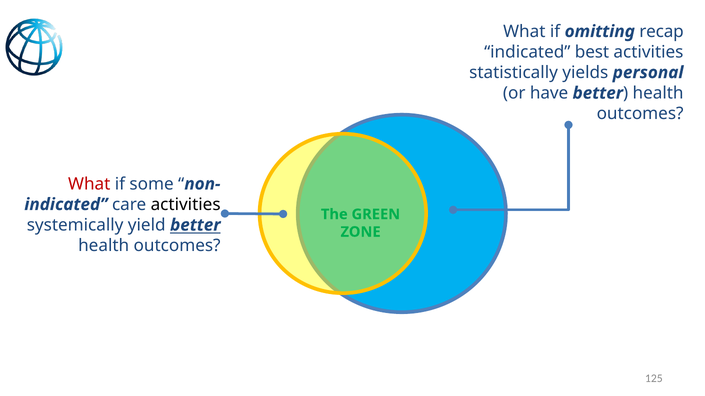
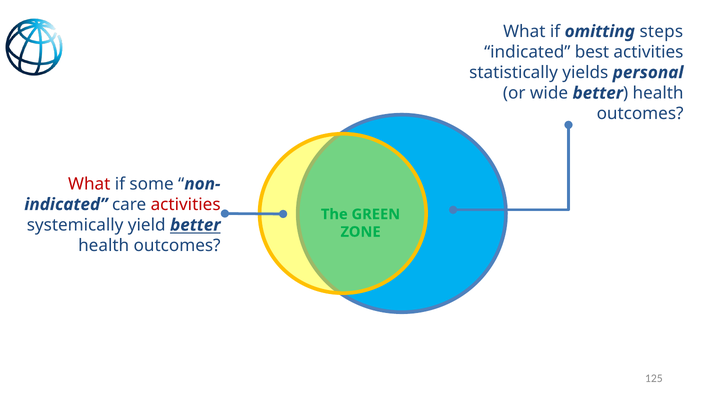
recap: recap -> steps (661, 31)
have: have -> wide (549, 93)
activities colour: black -> red (186, 205)
